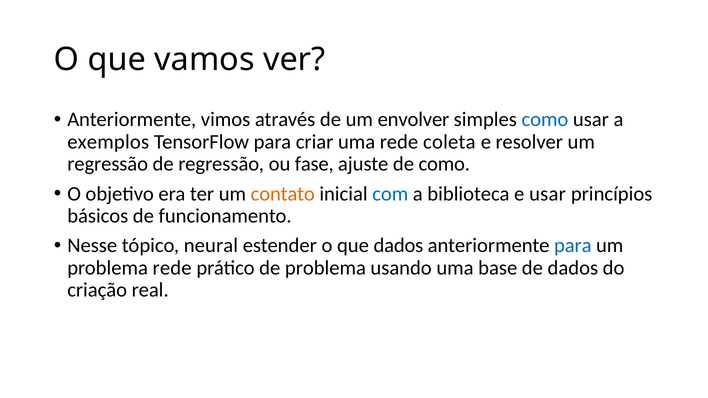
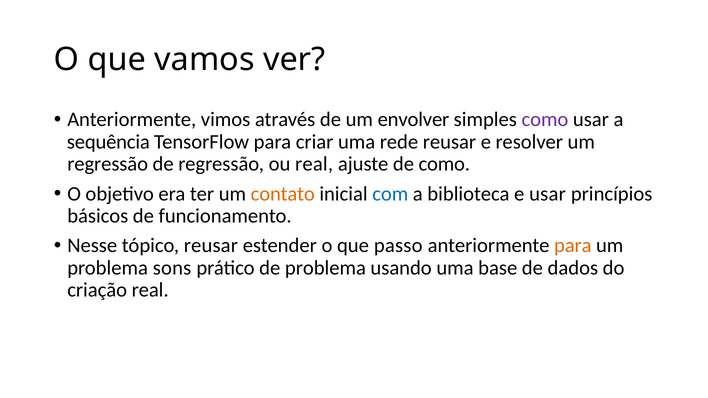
como colour: blue -> purple (545, 120)
exemplos: exemplos -> sequência (108, 142)
rede coleta: coleta -> reusar (449, 142)
ou fase: fase -> real (314, 164)
tópico neural: neural -> reusar (211, 246)
que dados: dados -> passo (398, 246)
para colour: blue -> orange (573, 246)
problema rede: rede -> sons (172, 268)
